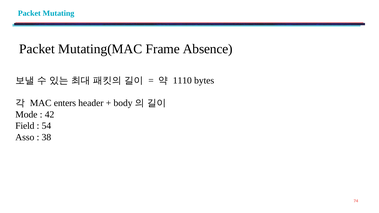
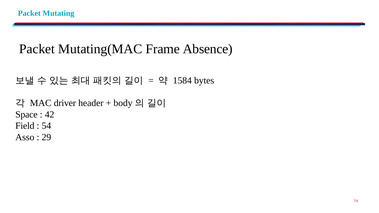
1110: 1110 -> 1584 (182, 80)
enters: enters -> driver (65, 103)
Mode: Mode -> Space (26, 115)
38: 38 -> 29 (46, 137)
